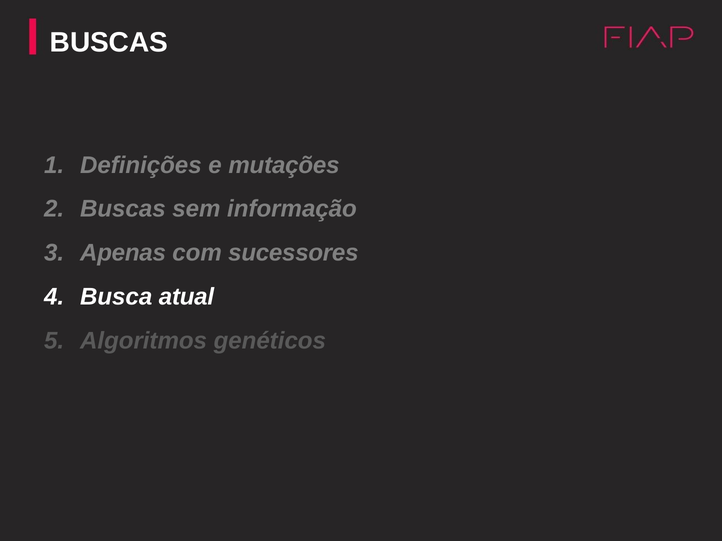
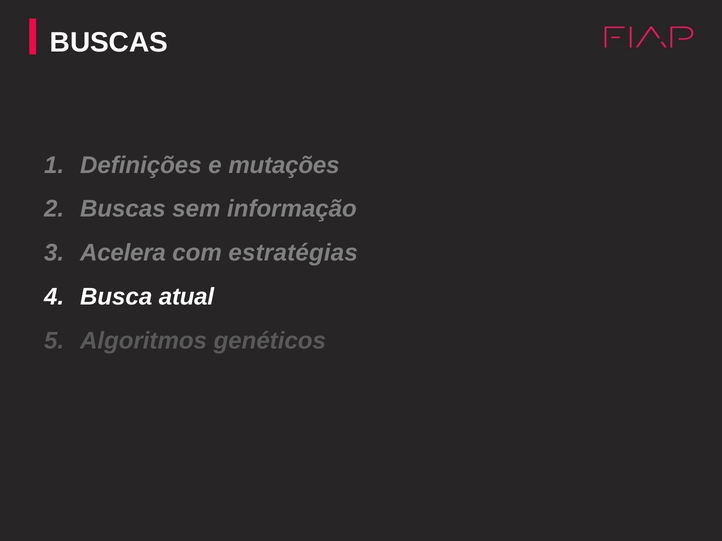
Apenas: Apenas -> Acelera (123, 253)
sucessores: sucessores -> estratégias (293, 253)
